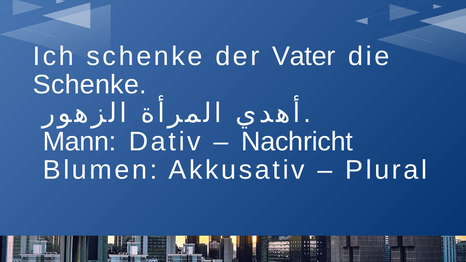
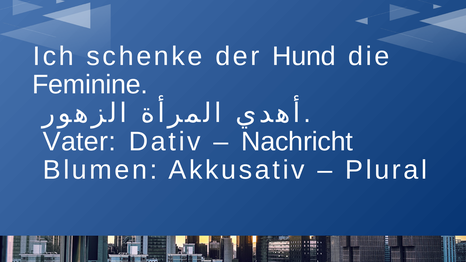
Vater: Vater -> Hund (304, 56)
Schenke: Schenke -> Feminine (90, 85)
Mann: Mann -> Vater (79, 142)
